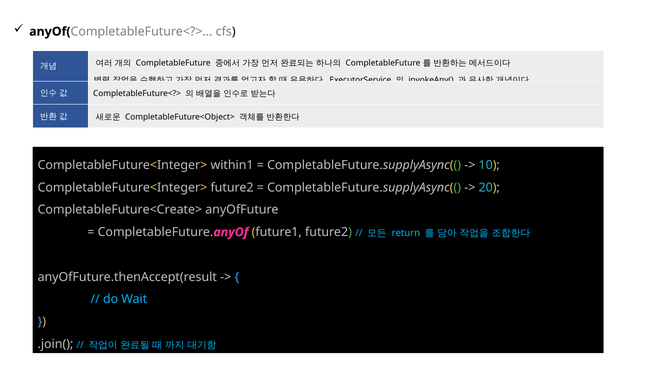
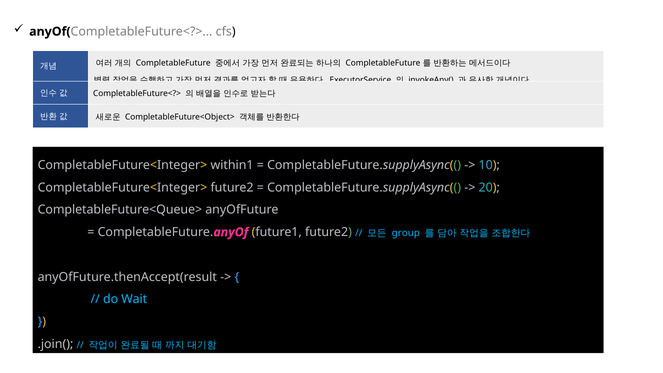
CompletableFuture<Create>: CompletableFuture<Create> -> CompletableFuture<Queue> (120, 210)
return: return -> group (406, 233)
